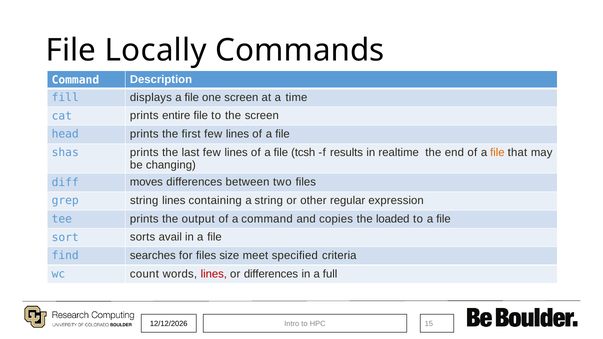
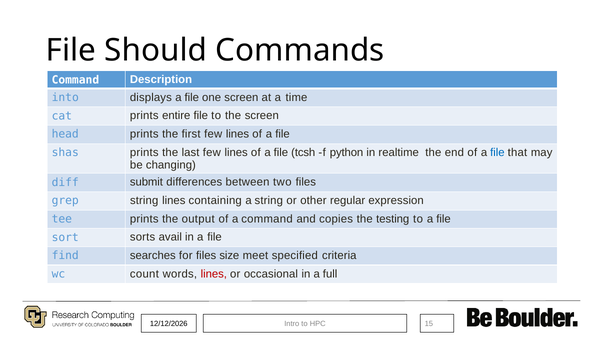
Locally: Locally -> Should (156, 51)
fill: fill -> into (65, 98)
results: results -> python (347, 152)
file colour: orange -> blue (497, 152)
moves: moves -> submit (146, 182)
loaded: loaded -> testing (393, 219)
or differences: differences -> occasional (271, 274)
